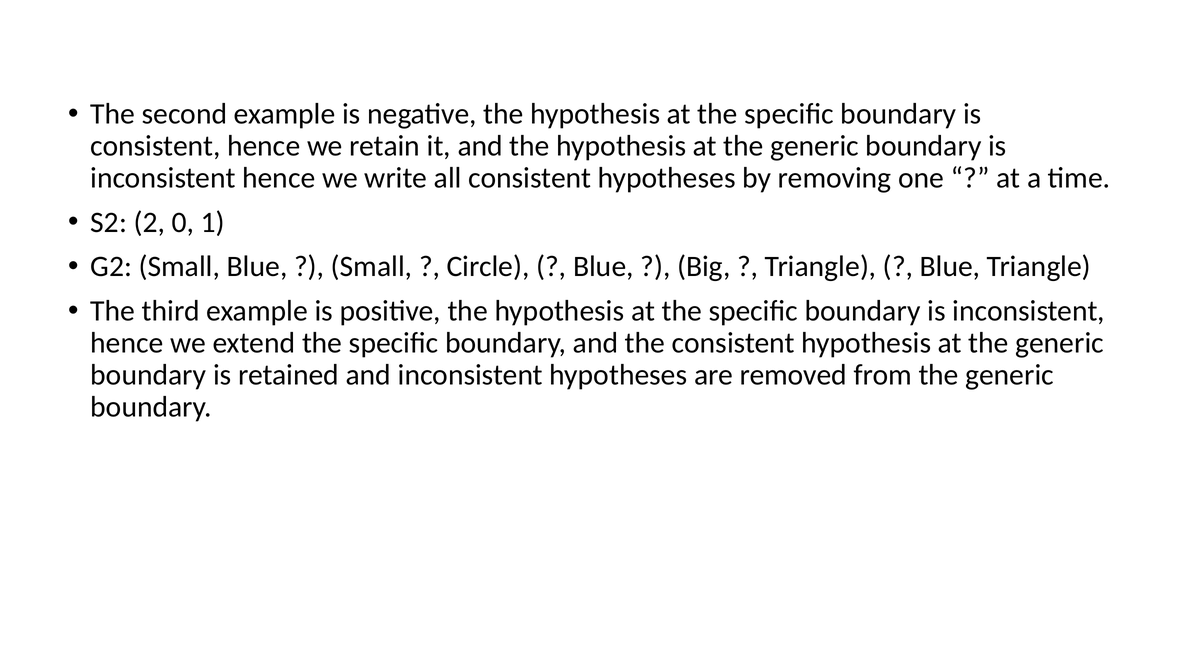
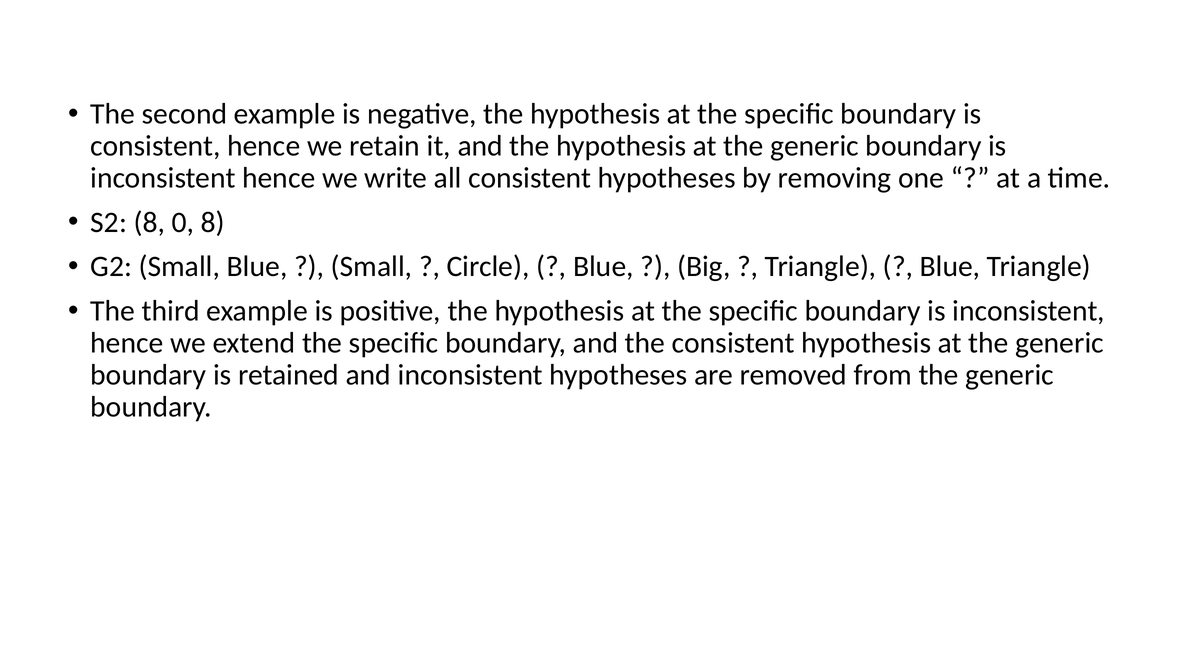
S2 2: 2 -> 8 (149, 222)
0 1: 1 -> 8 (213, 222)
